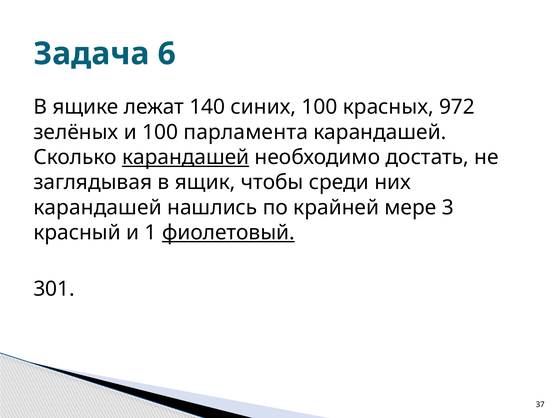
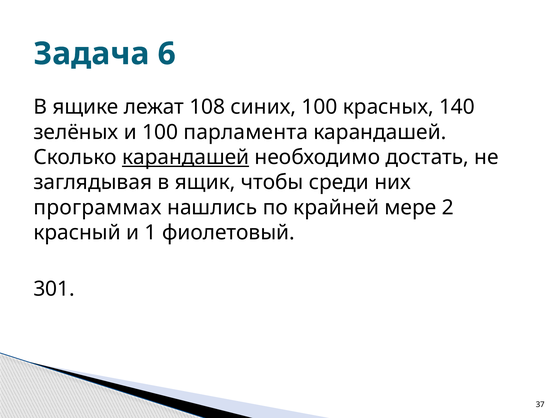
140: 140 -> 108 (207, 107)
972: 972 -> 140 (457, 107)
карандашей: карандашей -> программах (97, 208)
3: 3 -> 2 (448, 208)
фиолетовый underline: present -> none (228, 233)
